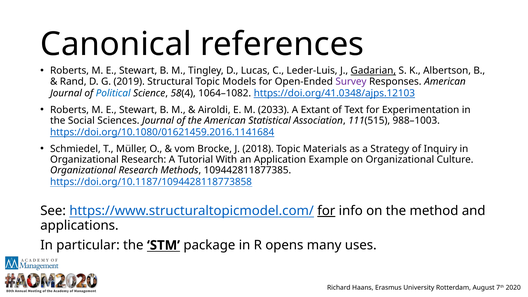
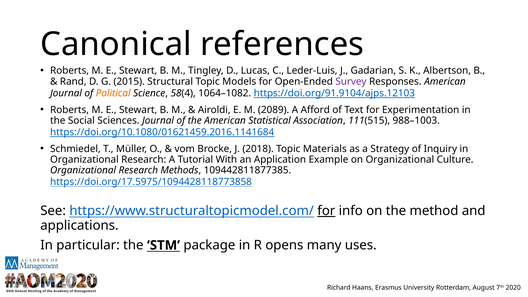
Gadarian underline: present -> none (373, 71)
2019: 2019 -> 2015 (129, 81)
Political colour: blue -> orange (113, 93)
https://doi.org/41.0348/ajps.12103: https://doi.org/41.0348/ajps.12103 -> https://doi.org/91.9104/ajps.12103 (334, 93)
2033: 2033 -> 2089 (274, 110)
Extant: Extant -> Afford (315, 110)
https://doi.org/10.1187/1094428118773858: https://doi.org/10.1187/1094428118773858 -> https://doi.org/17.5975/1094428118773858 (151, 182)
